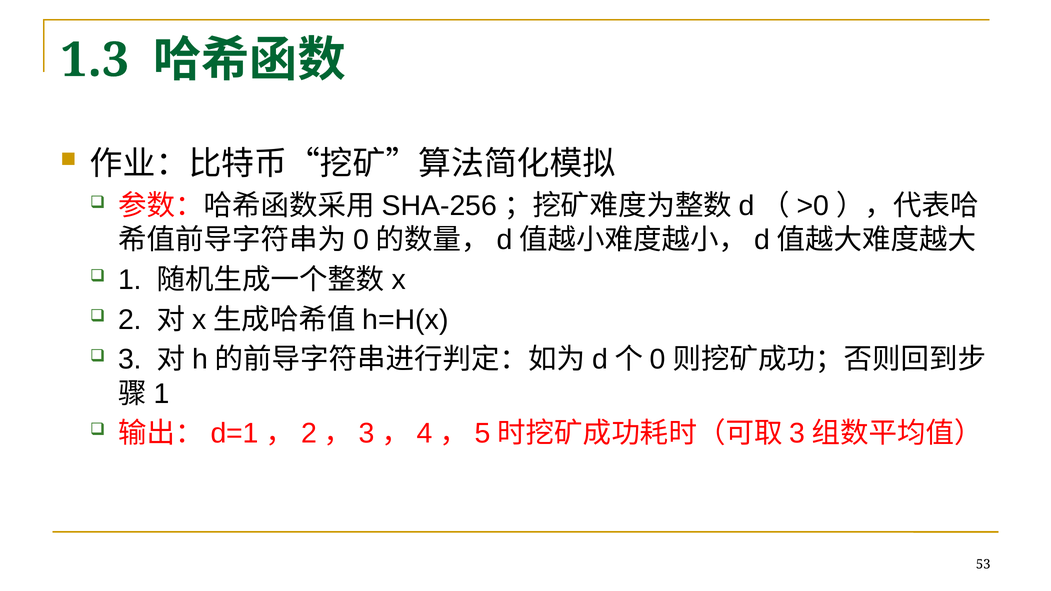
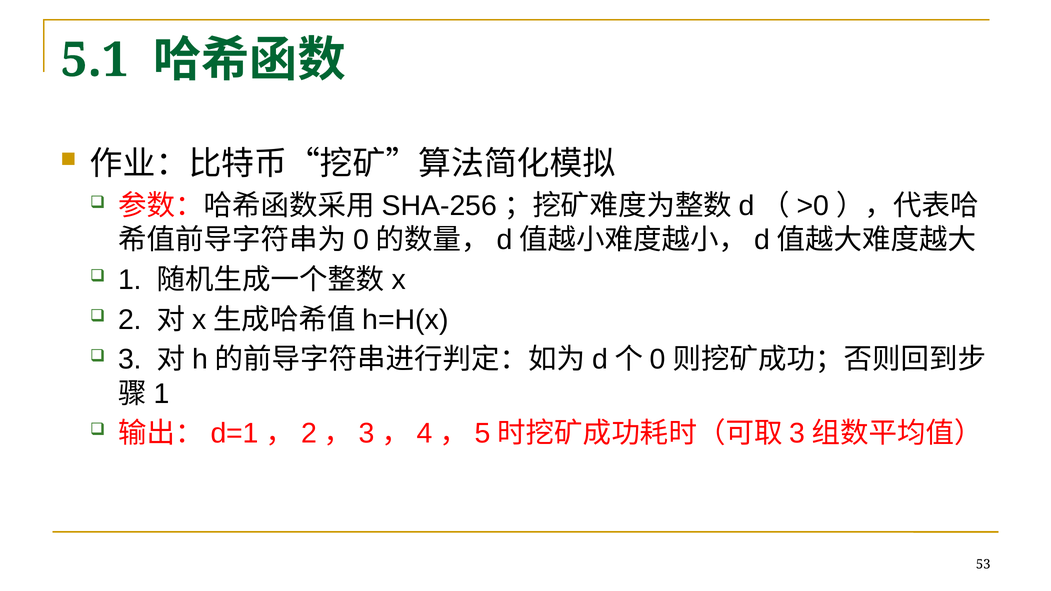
1.3: 1.3 -> 5.1 (95, 60)
